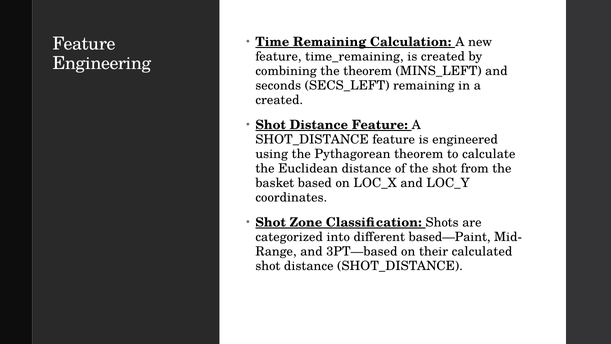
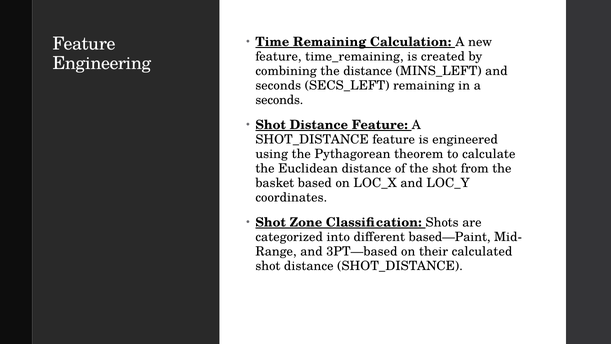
the theorem: theorem -> distance (368, 71)
created: created -> seconds (279, 100)
